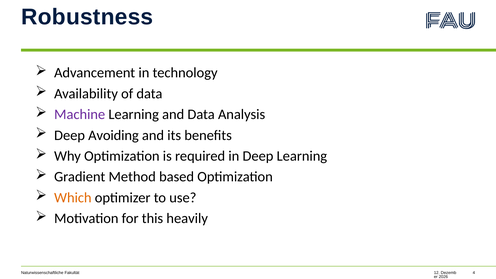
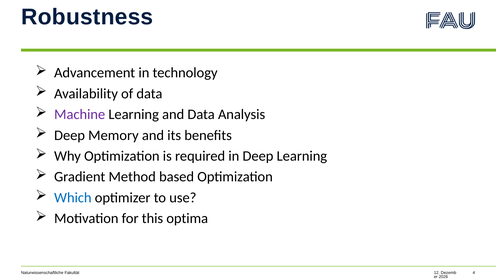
Avoiding: Avoiding -> Memory (113, 135)
Which colour: orange -> blue (73, 198)
heavily: heavily -> optima (187, 218)
